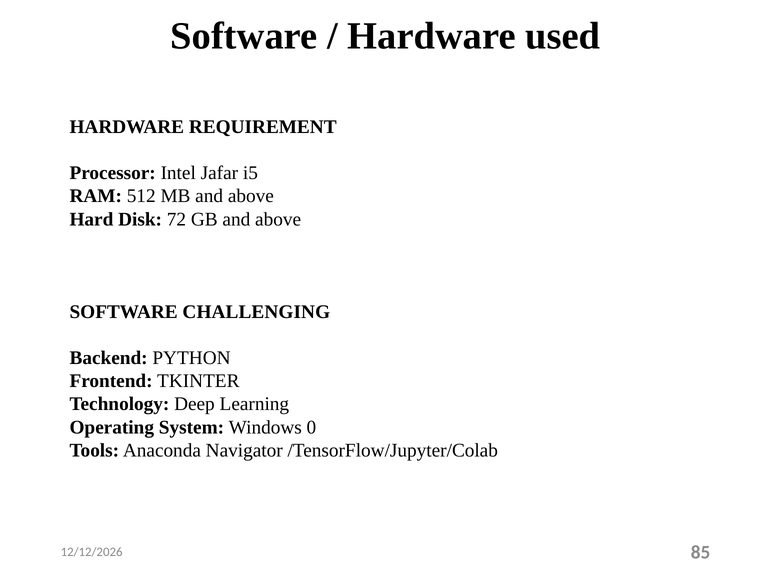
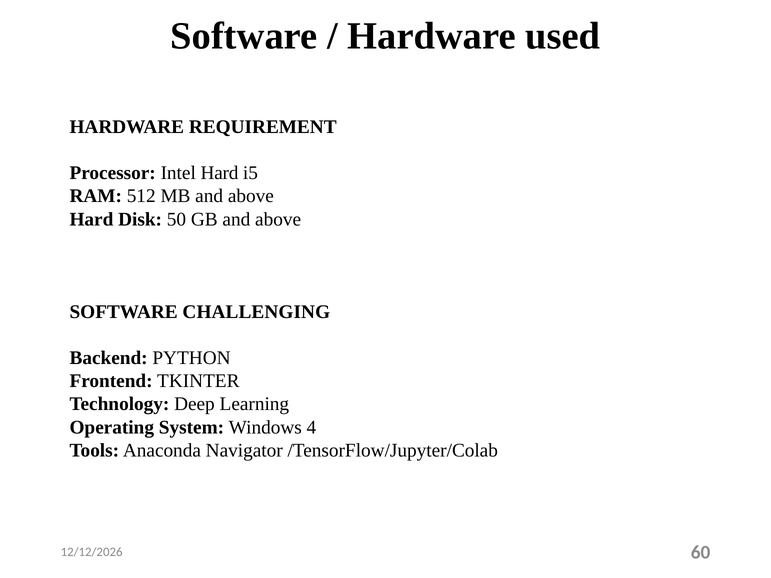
Intel Jafar: Jafar -> Hard (220, 173)
72: 72 -> 50 (176, 219)
0: 0 -> 4 (311, 427)
85: 85 -> 60 (701, 552)
